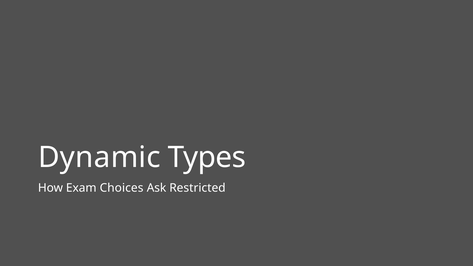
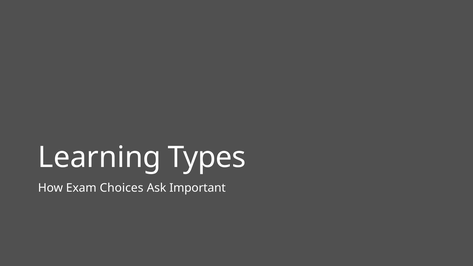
Dynamic: Dynamic -> Learning (100, 157)
Restricted: Restricted -> Important (198, 188)
